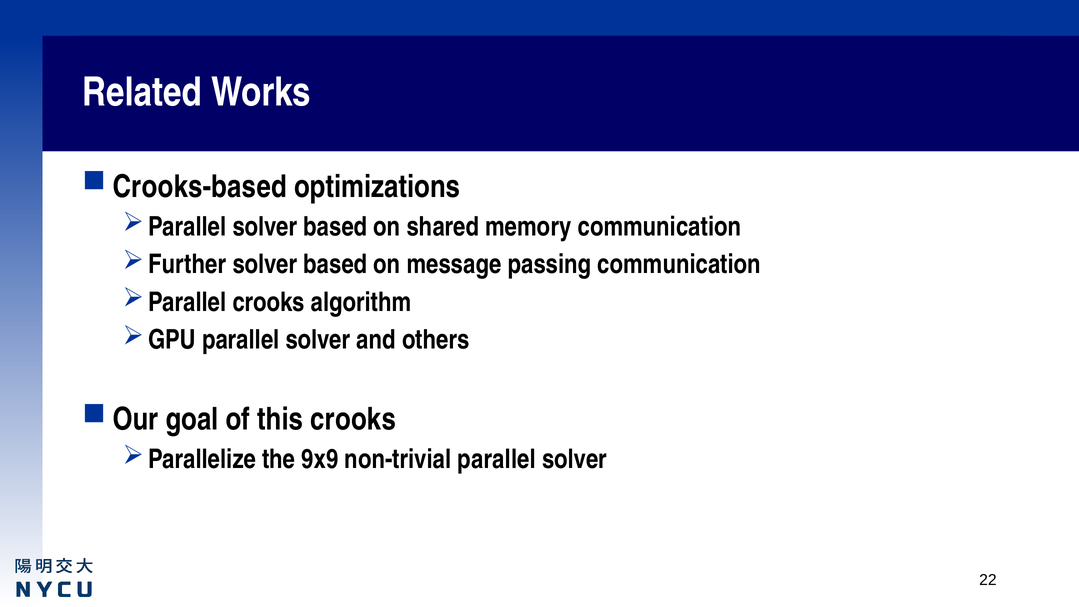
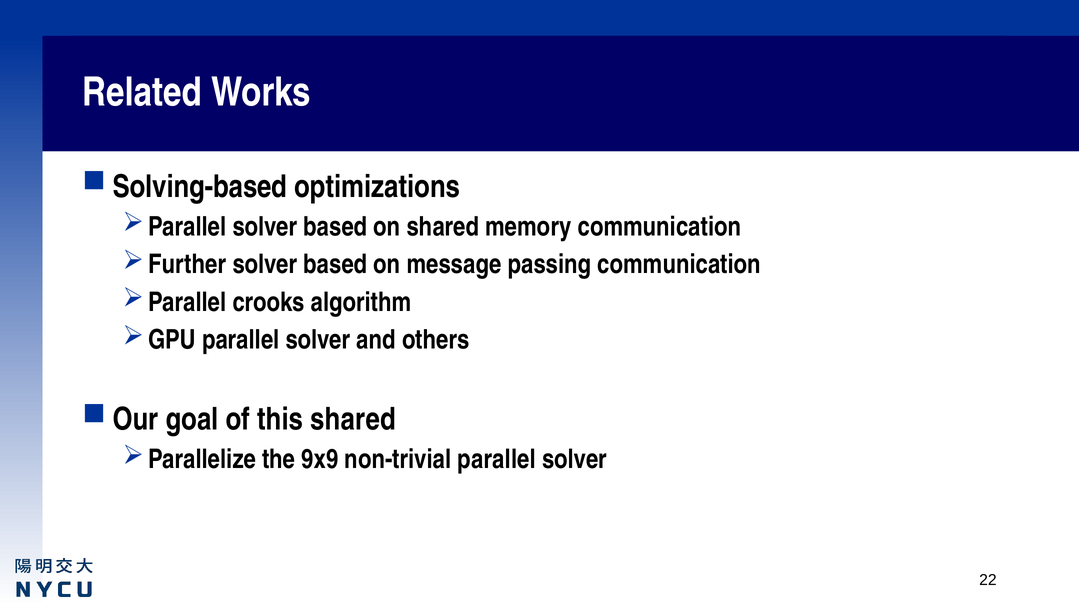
Crooks-based: Crooks-based -> Solving-based (200, 187)
this crooks: crooks -> shared (353, 419)
